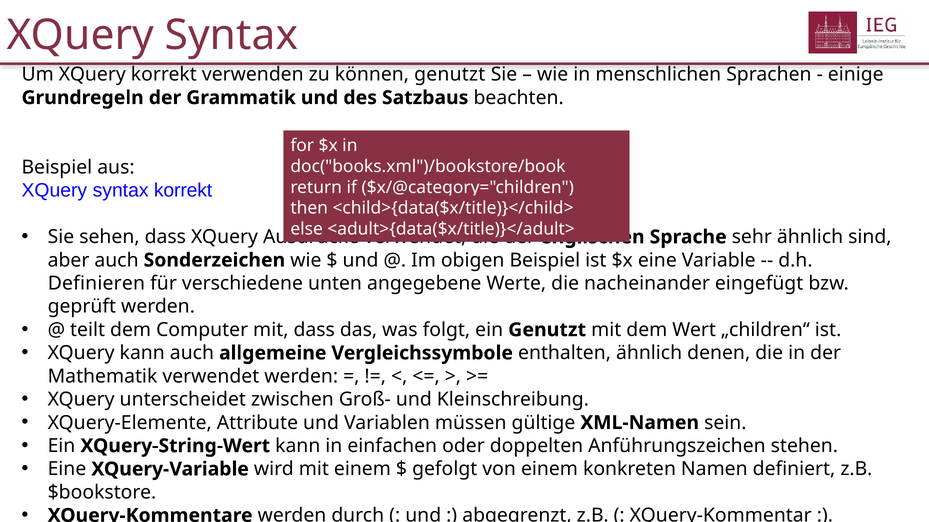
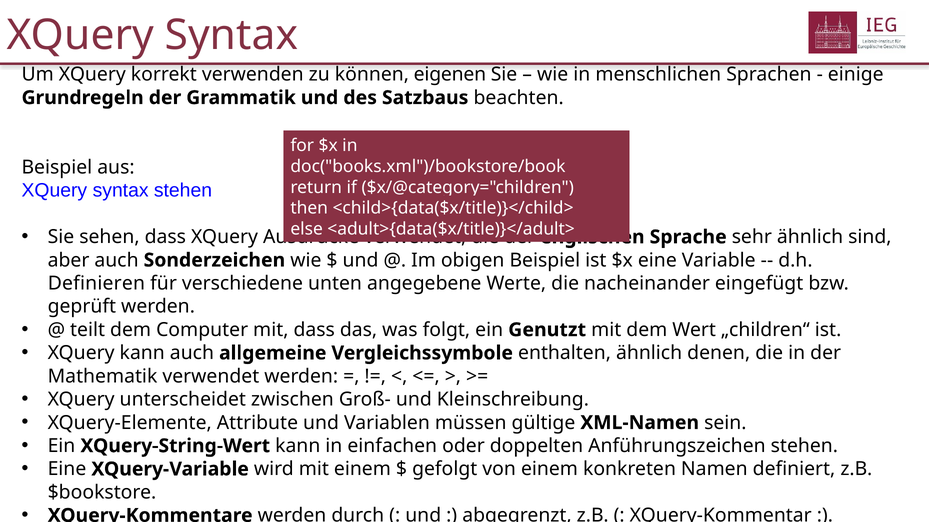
können genutzt: genutzt -> eigenen (450, 75)
syntax korrekt: korrekt -> stehen (183, 191)
